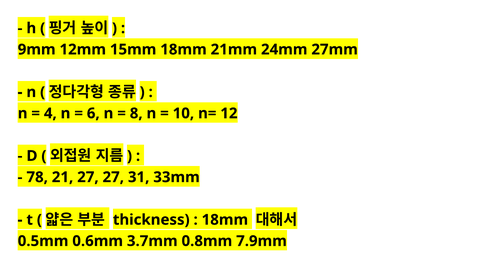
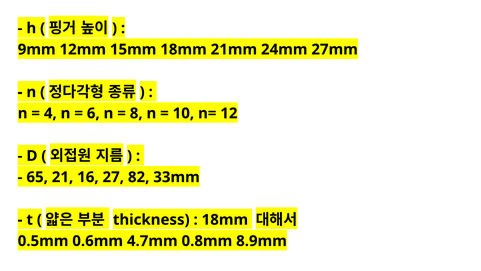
78: 78 -> 65 (37, 177)
21 27: 27 -> 16 (88, 177)
31: 31 -> 82 (139, 177)
3.7mm: 3.7mm -> 4.7mm (152, 241)
7.9mm: 7.9mm -> 8.9mm (262, 241)
